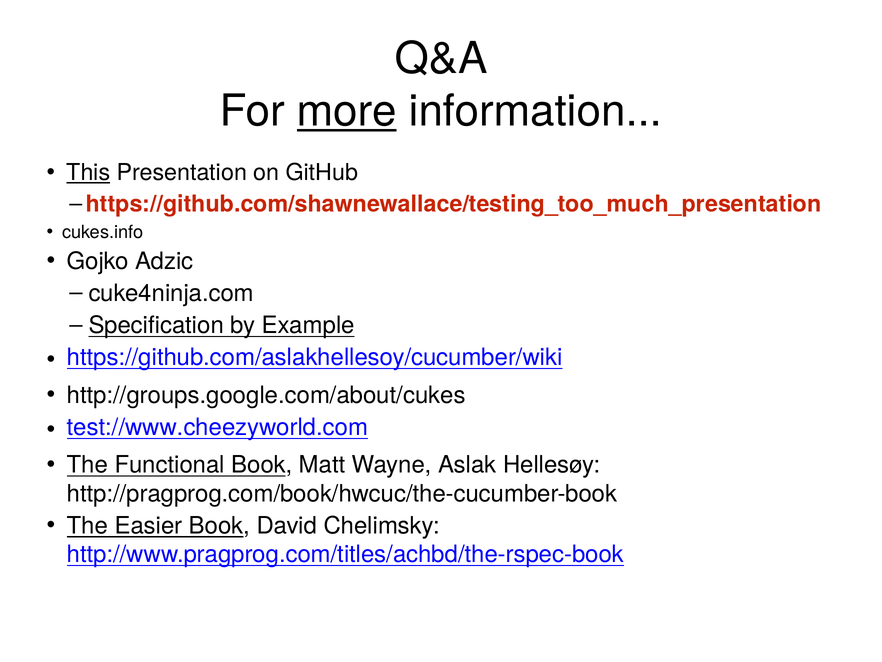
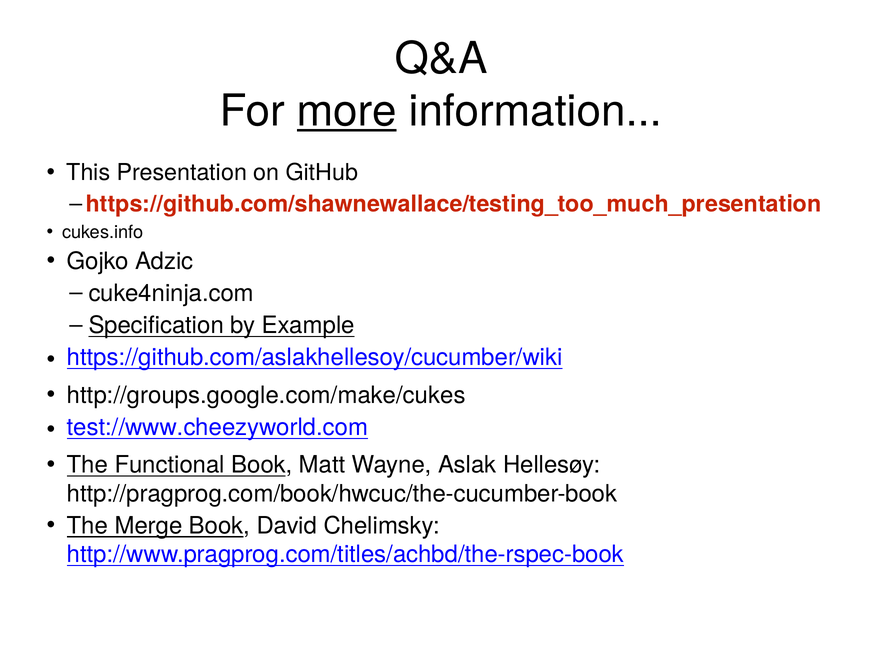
This underline: present -> none (88, 173)
http://groups.google.com/about/cukes: http://groups.google.com/about/cukes -> http://groups.google.com/make/cukes (266, 395)
Easier: Easier -> Merge (148, 525)
